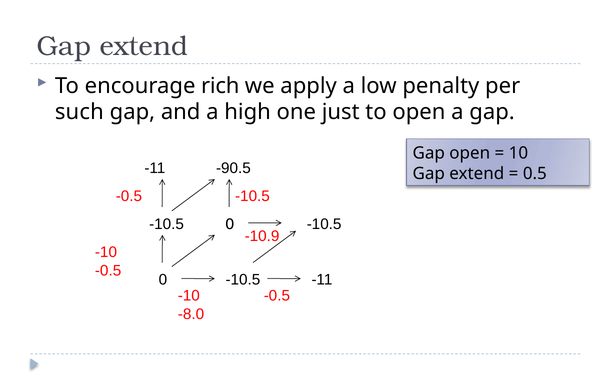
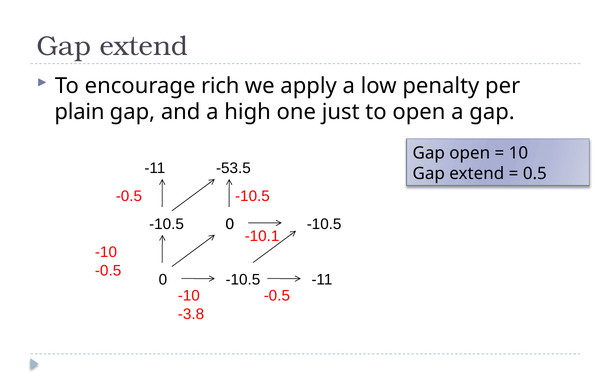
such: such -> plain (80, 112)
-90.5: -90.5 -> -53.5 (233, 168)
-10.9: -10.9 -> -10.1 (262, 236)
-8.0: -8.0 -> -3.8 (191, 314)
